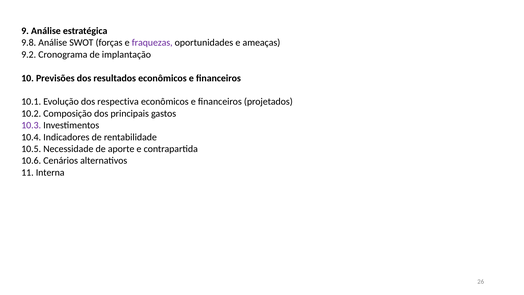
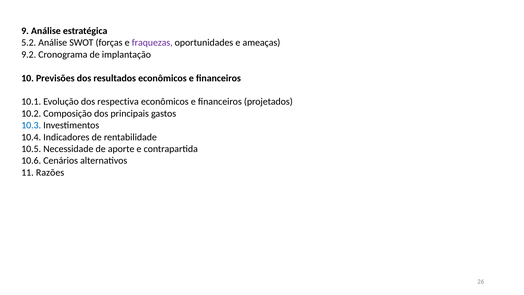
9.8: 9.8 -> 5.2 (29, 43)
10.3 colour: purple -> blue (31, 125)
Interna: Interna -> Razões (50, 172)
